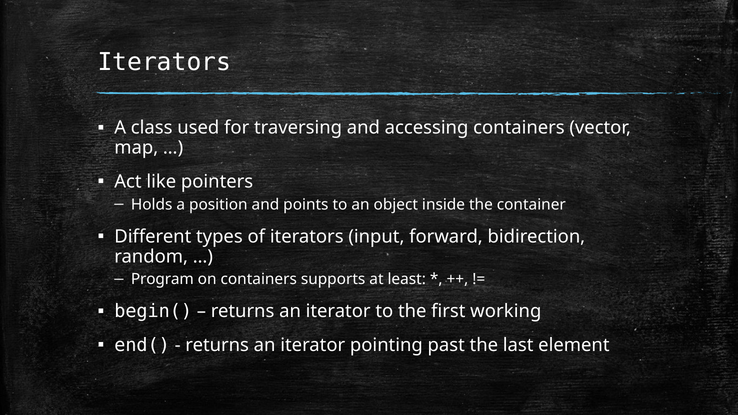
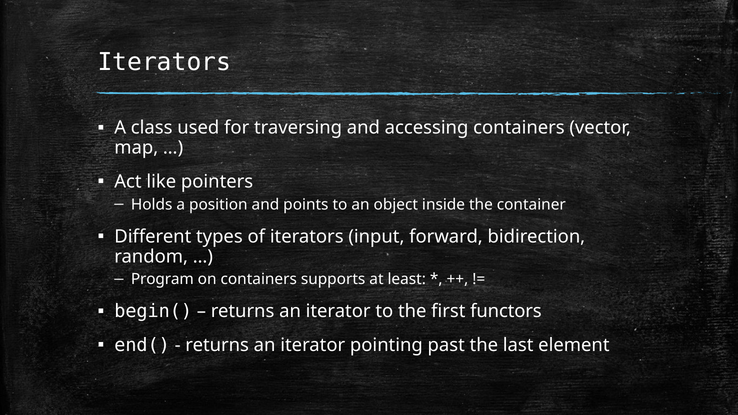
working: working -> functors (506, 312)
